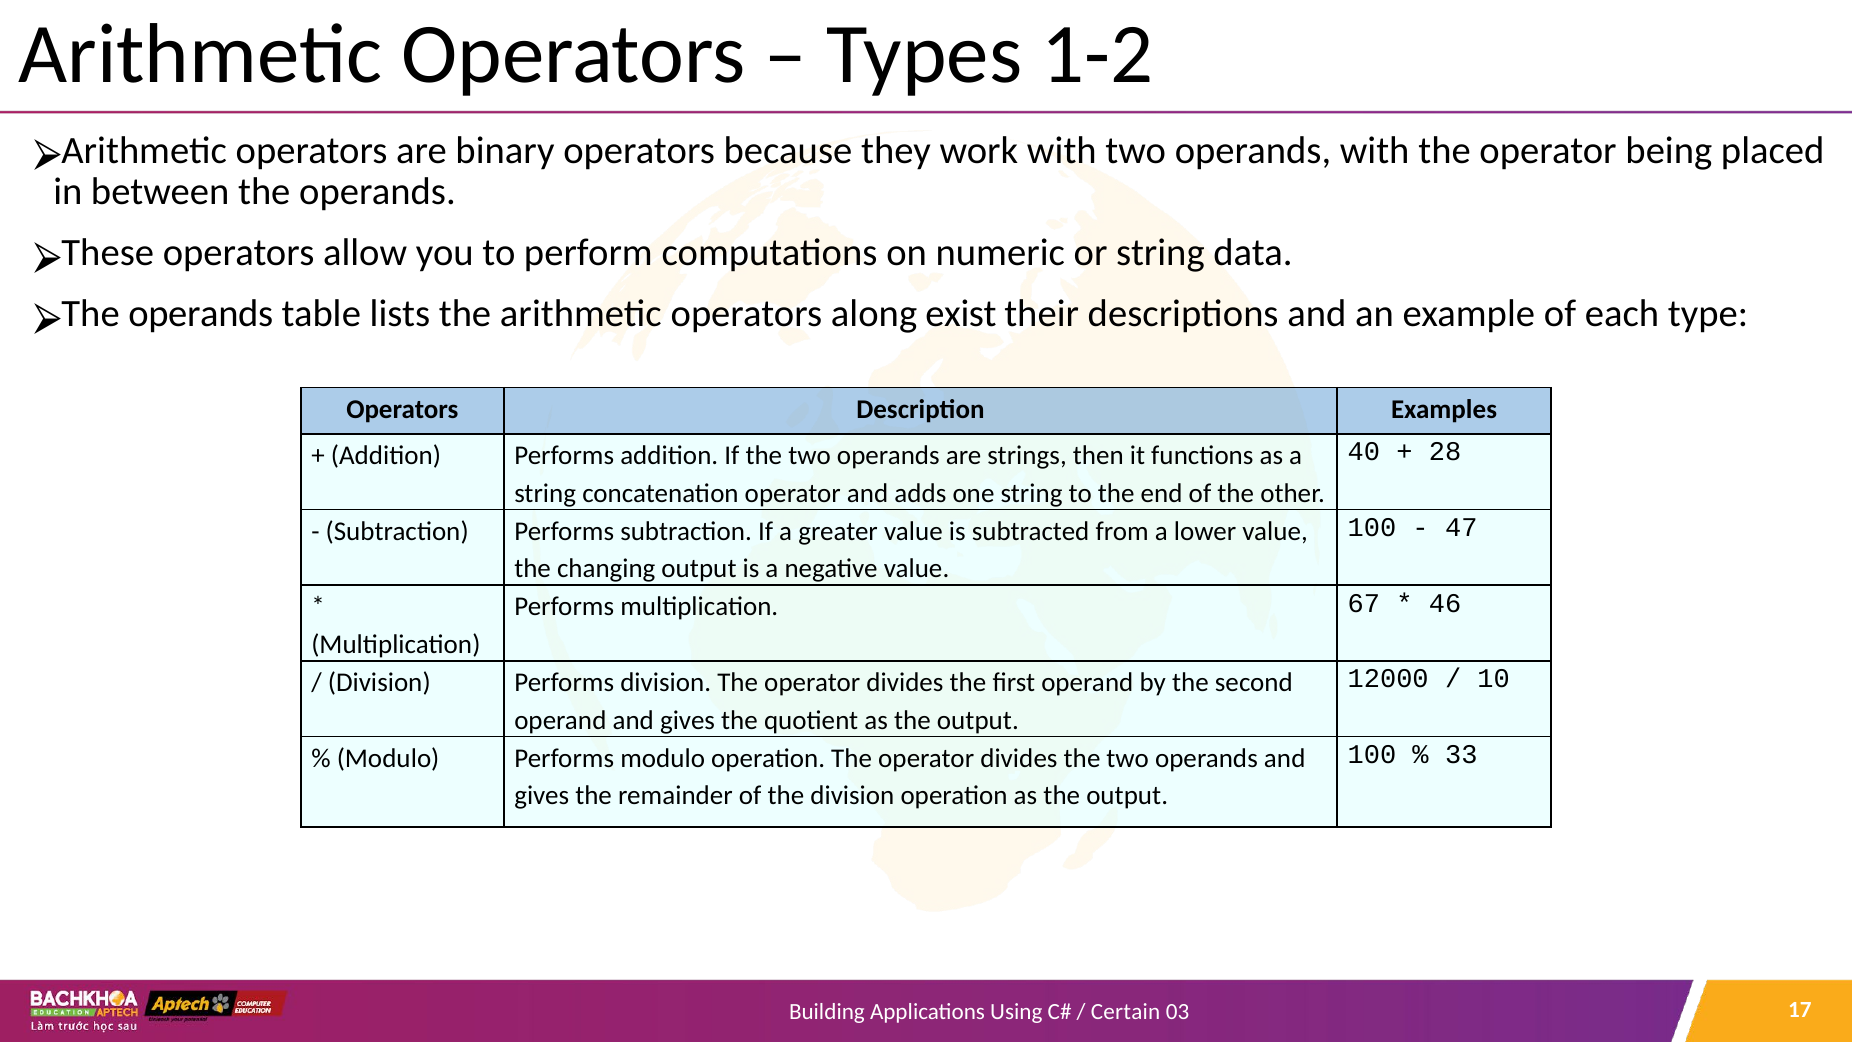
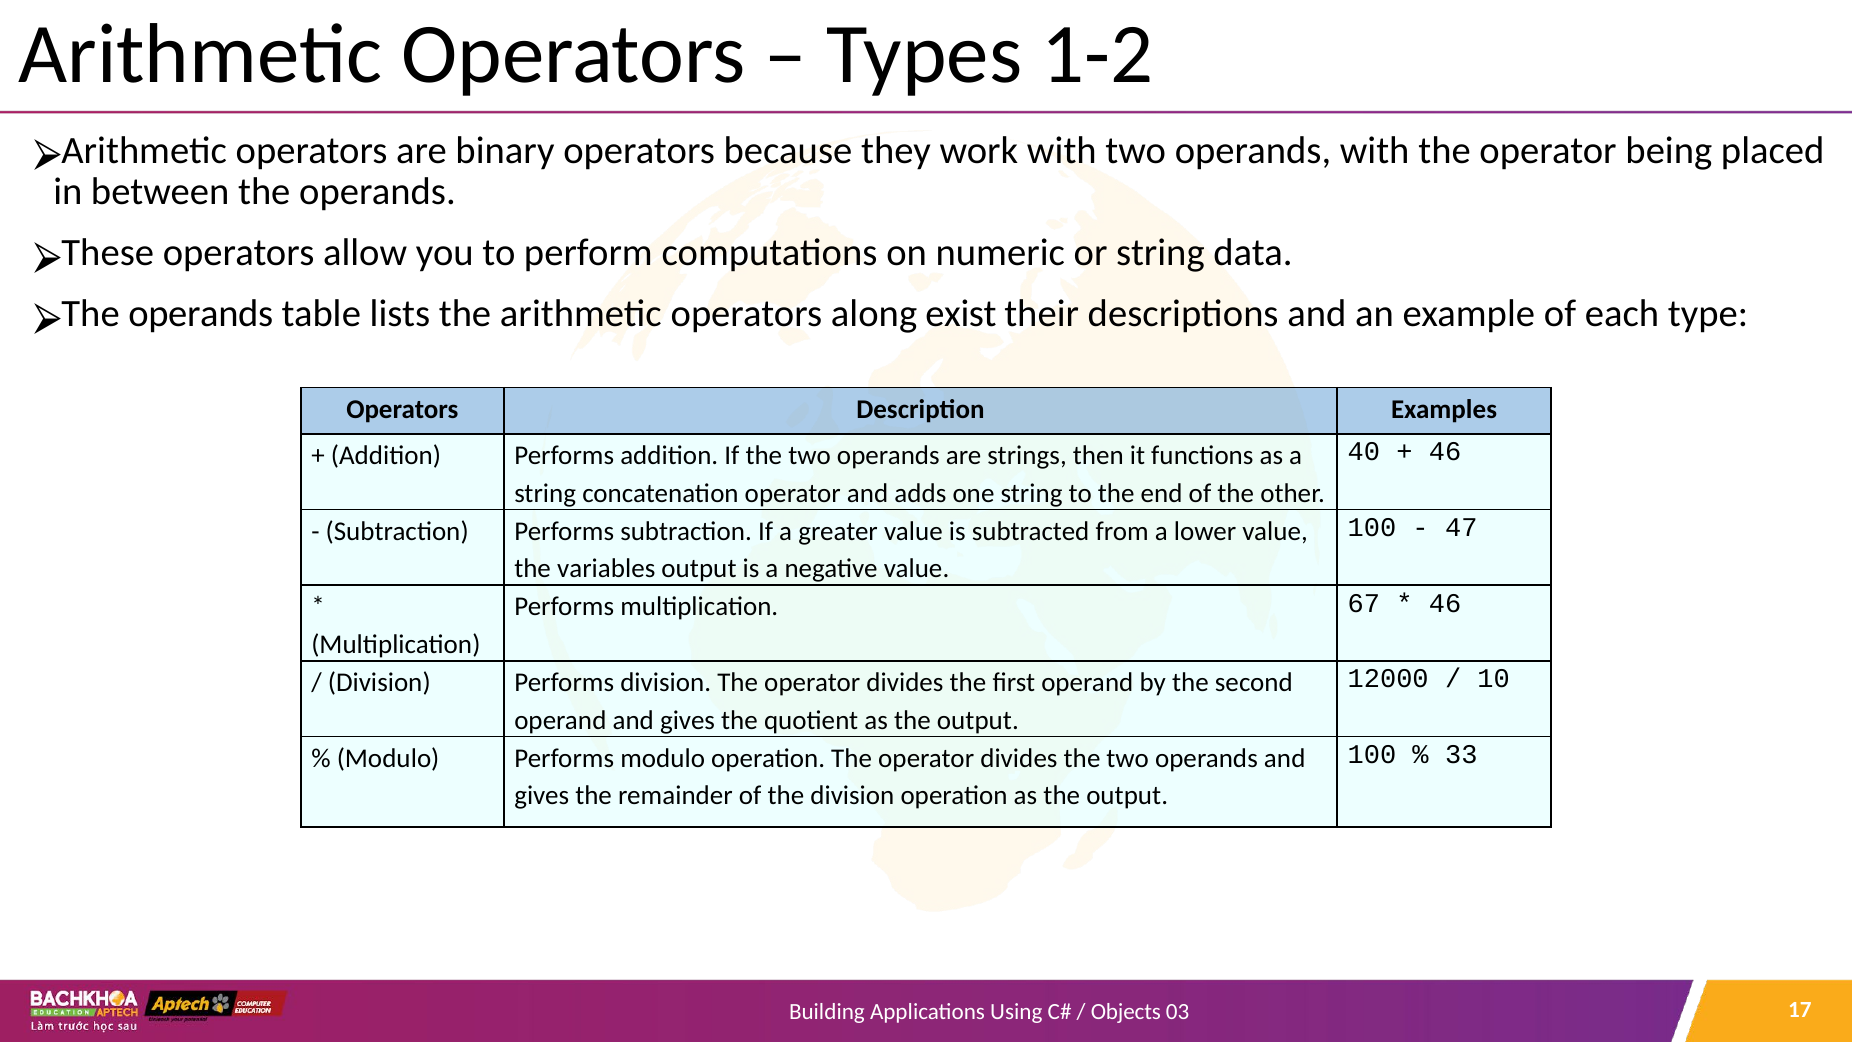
28: 28 -> 46 (1445, 452)
changing: changing -> variables (606, 569)
Certain: Certain -> Objects (1126, 1011)
